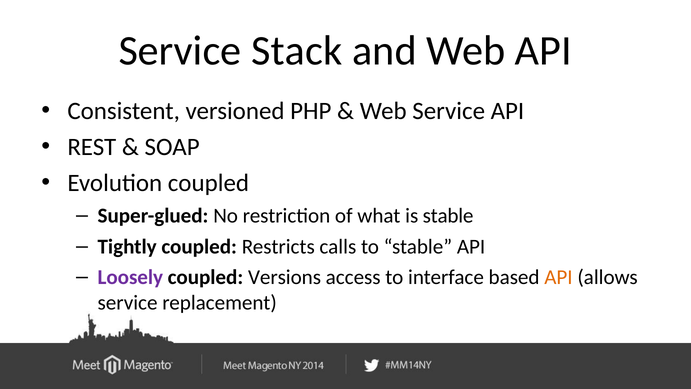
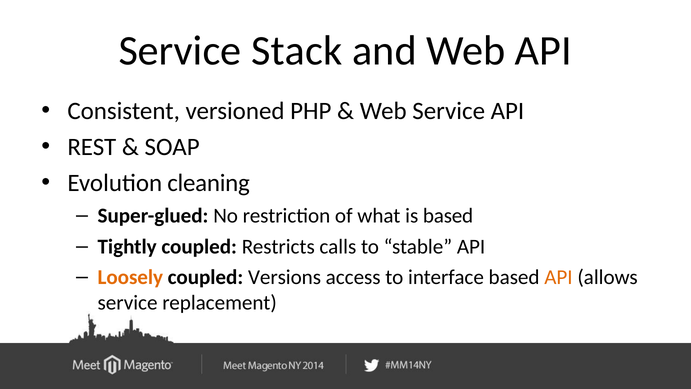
Evolution coupled: coupled -> cleaning (209, 183)
is stable: stable -> based (448, 216)
Loosely colour: purple -> orange (130, 277)
